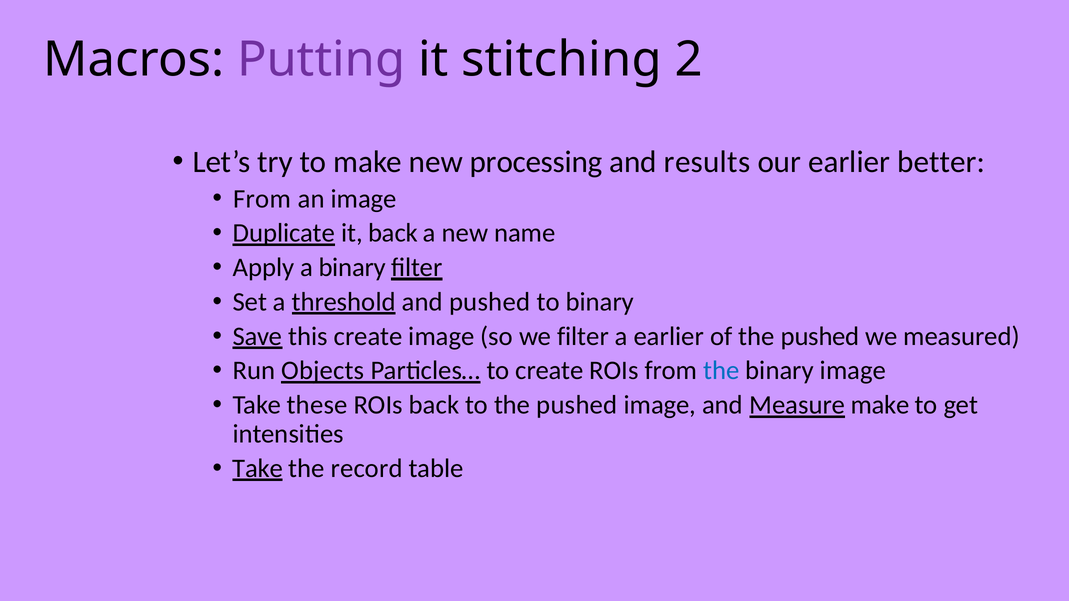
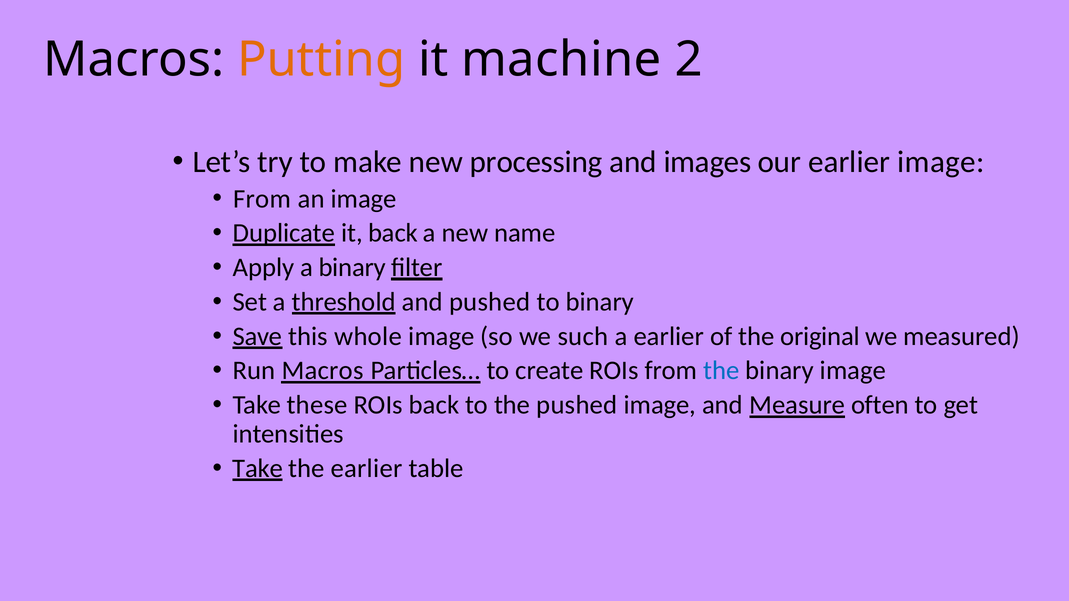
Putting colour: purple -> orange (321, 59)
stitching: stitching -> machine (561, 59)
results: results -> images (707, 162)
earlier better: better -> image (941, 162)
this create: create -> whole (368, 336)
we filter: filter -> such (583, 336)
of the pushed: pushed -> original (820, 336)
Run Objects: Objects -> Macros (323, 371)
Measure make: make -> often (880, 405)
the record: record -> earlier (367, 468)
